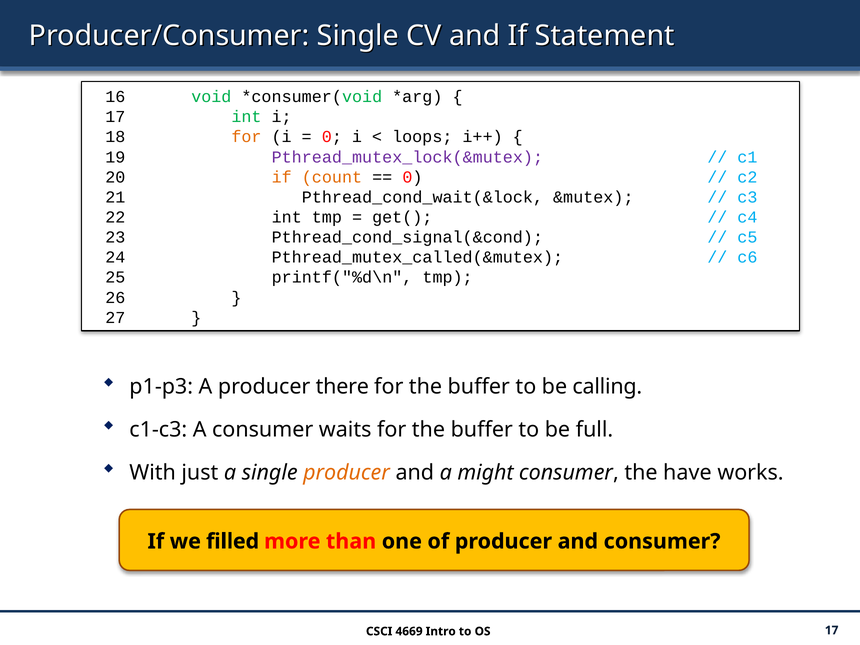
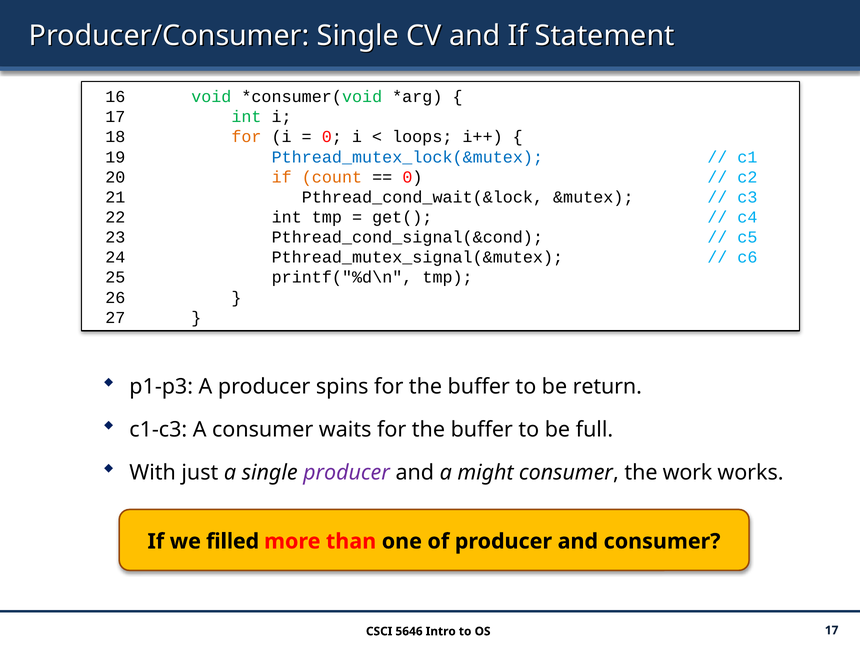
Pthread_mutex_lock(&mutex colour: purple -> blue (407, 157)
Pthread_mutex_called(&mutex: Pthread_mutex_called(&mutex -> Pthread_mutex_signal(&mutex (417, 257)
there: there -> spins (342, 387)
calling: calling -> return (607, 387)
producer colour: orange -> purple (347, 473)
have: have -> work (688, 473)
4669: 4669 -> 5646 (409, 631)
